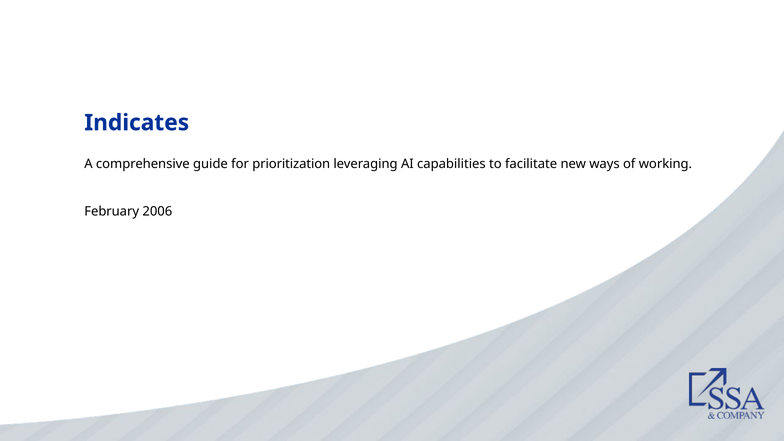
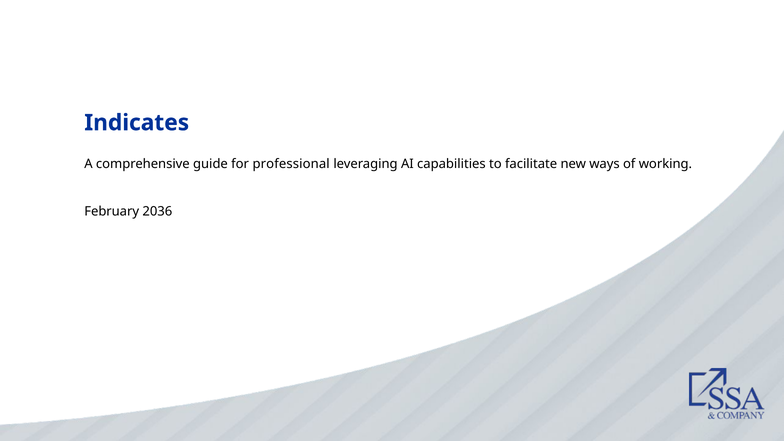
prioritization: prioritization -> professional (291, 164)
2006: 2006 -> 2036 (157, 211)
